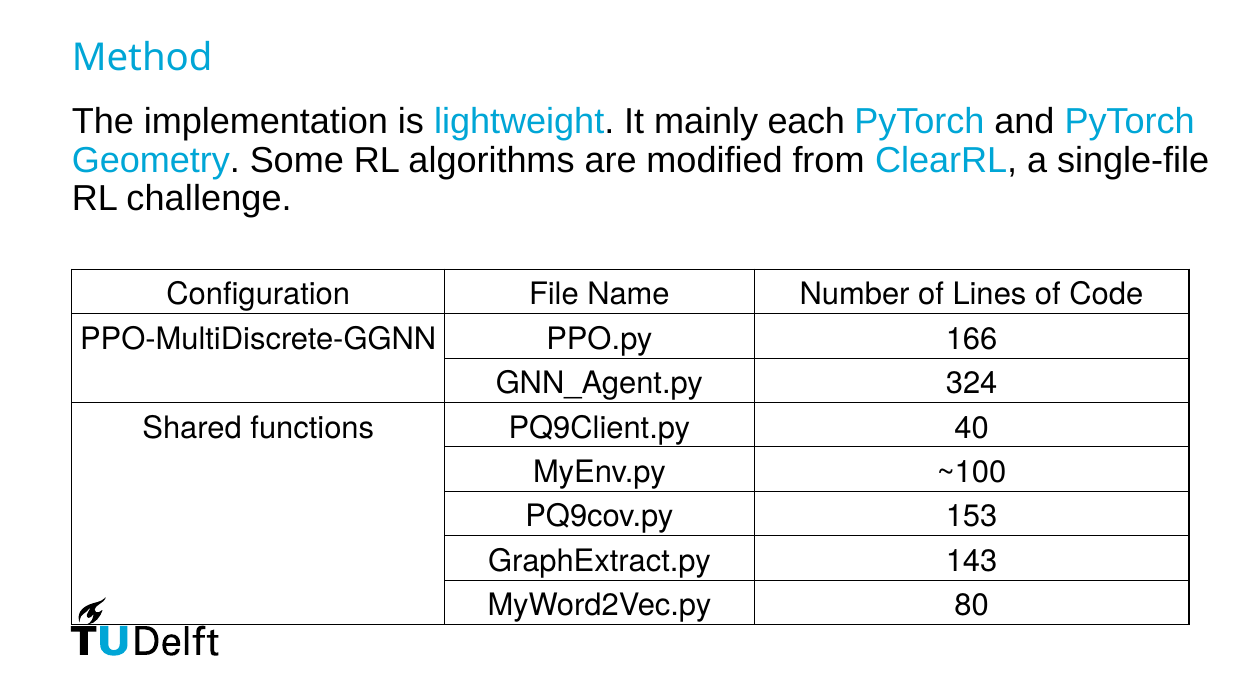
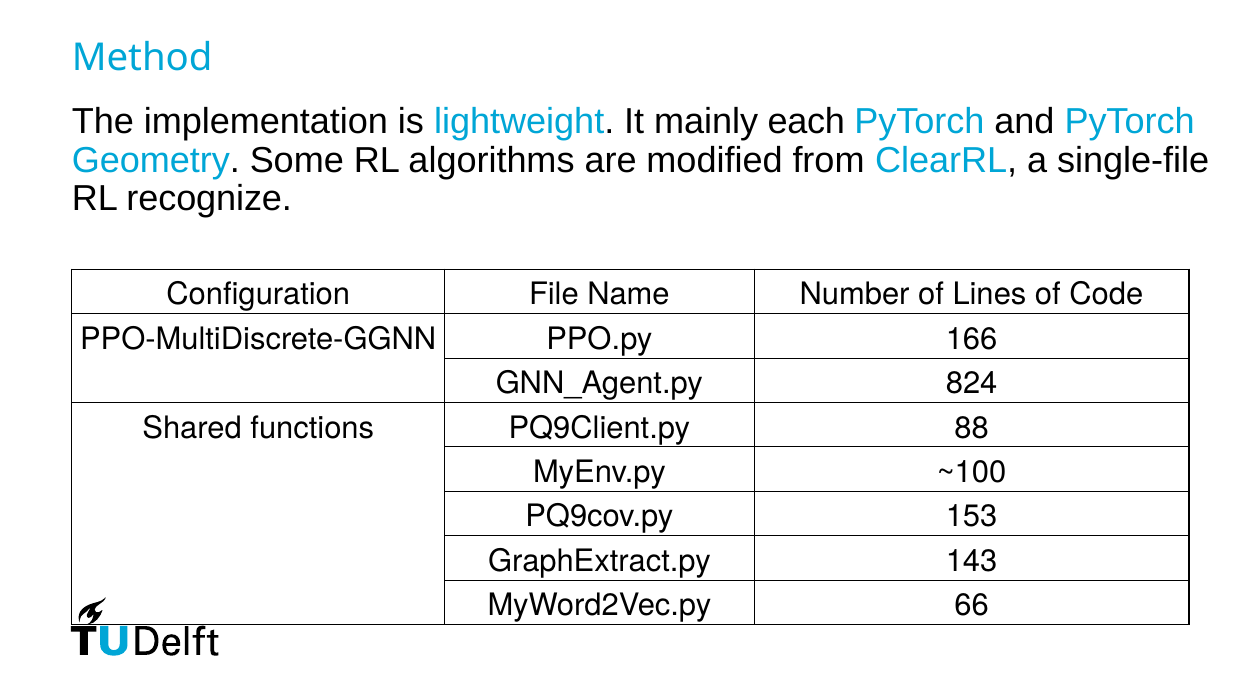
challenge: challenge -> recognize (209, 199)
324: 324 -> 824 (972, 383)
40: 40 -> 88 (972, 428)
80: 80 -> 66 (972, 605)
